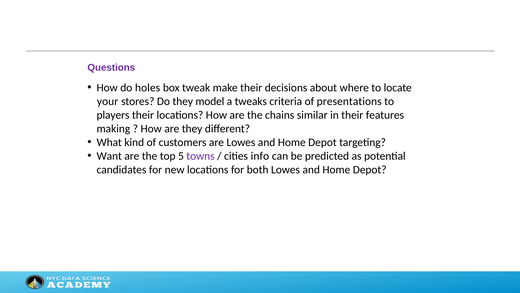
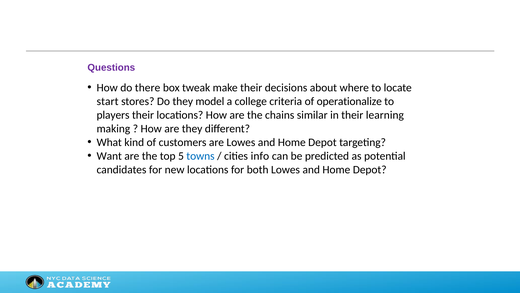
holes: holes -> there (148, 87)
your: your -> start (108, 101)
tweaks: tweaks -> college (251, 101)
presentations: presentations -> operationalize (349, 101)
features: features -> learning (385, 115)
towns colour: purple -> blue (201, 156)
